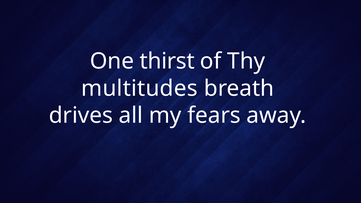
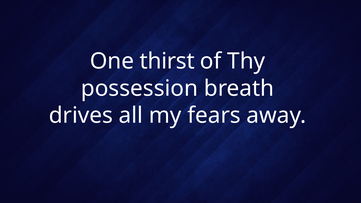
multitudes: multitudes -> possession (139, 88)
